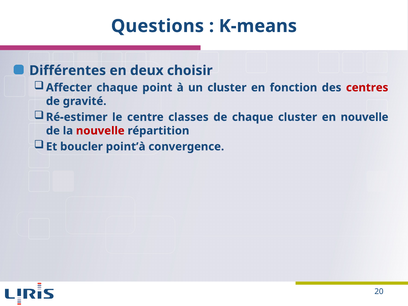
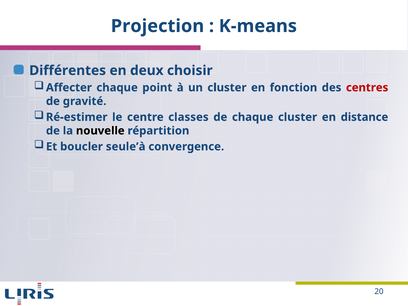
Questions: Questions -> Projection (158, 26)
en nouvelle: nouvelle -> distance (364, 117)
nouvelle colour: red -> black (100, 131)
point’à: point’à -> seule’à (126, 147)
